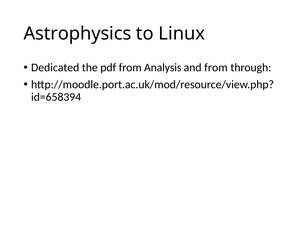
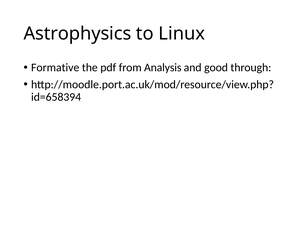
Dedicated: Dedicated -> Formative (55, 68)
and from: from -> good (216, 68)
